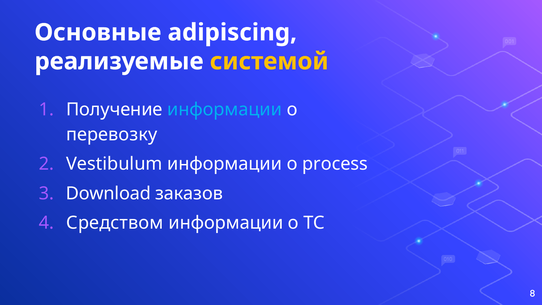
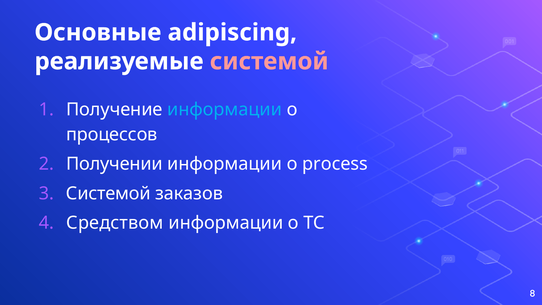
системой colour: yellow -> pink (269, 61)
перевозку: перевозку -> процессов (112, 134)
Vestibulum: Vestibulum -> Получении (114, 164)
Download: Download -> Системой (108, 193)
